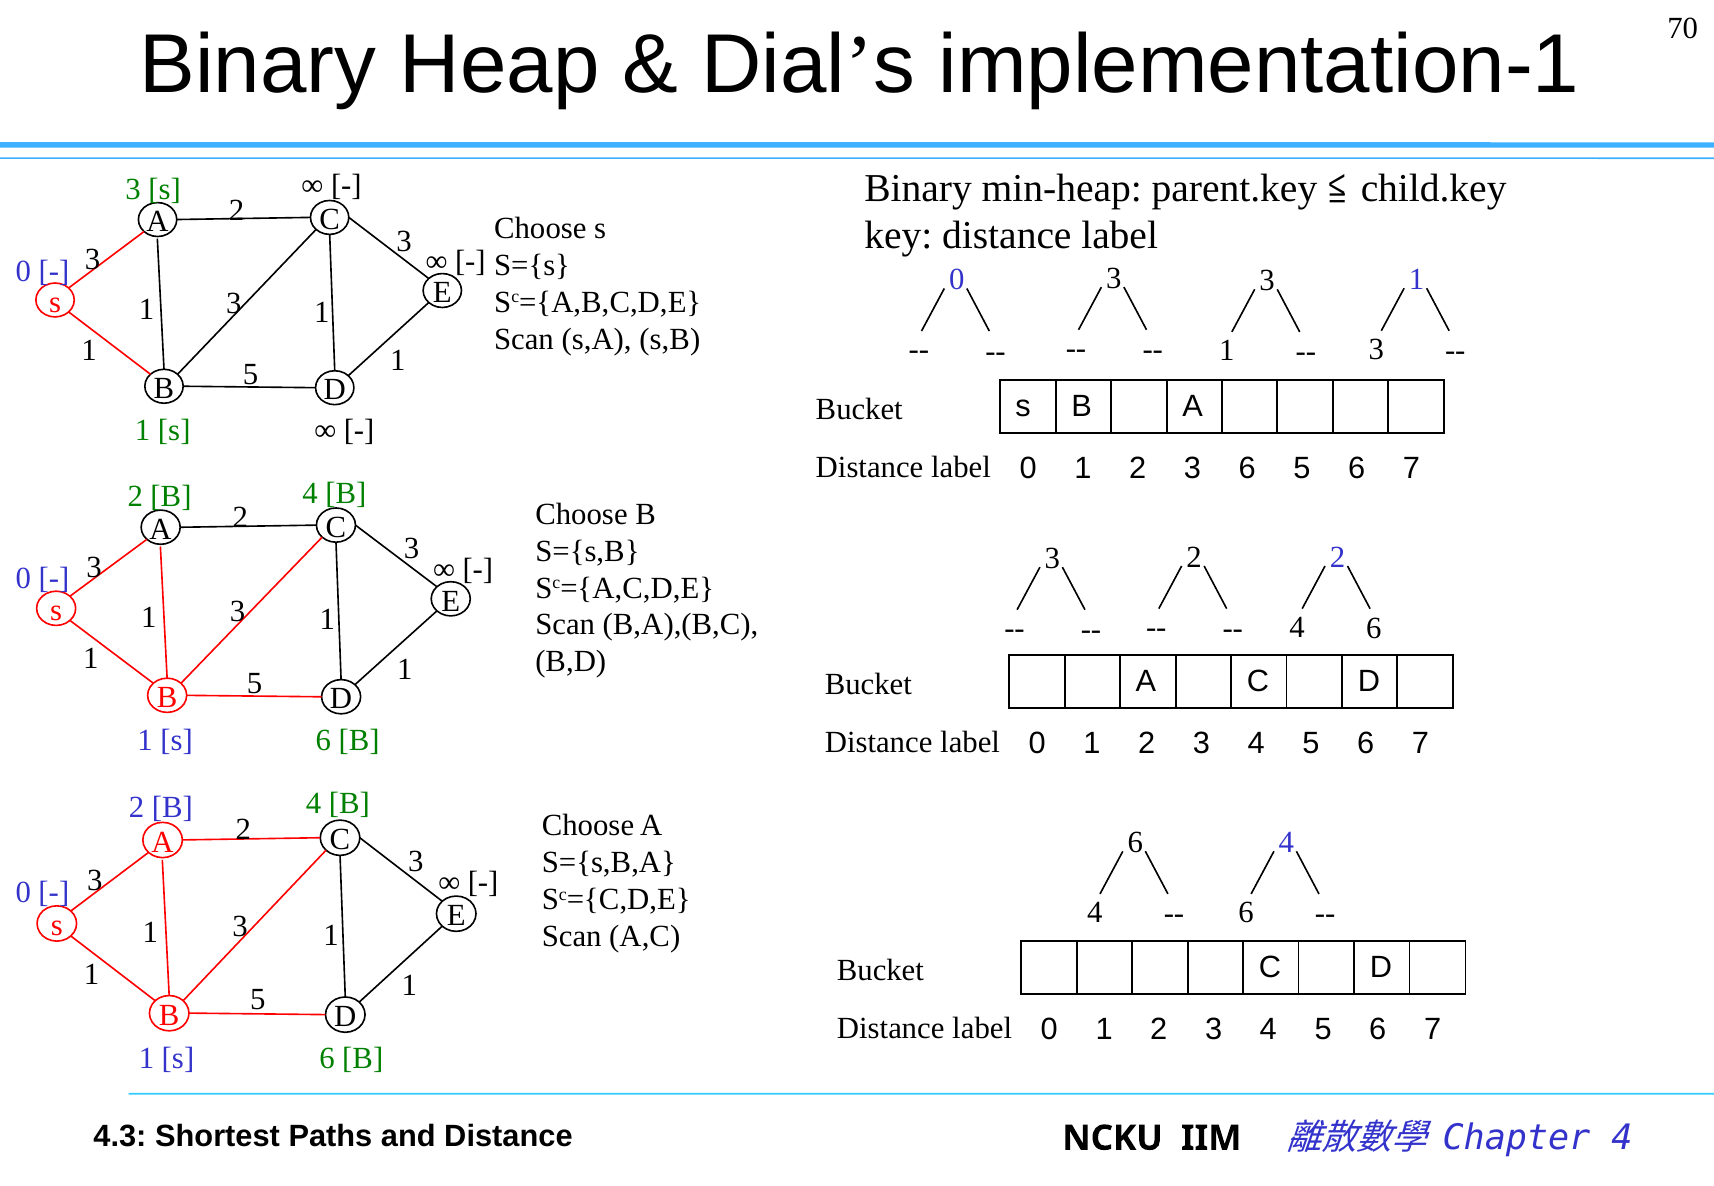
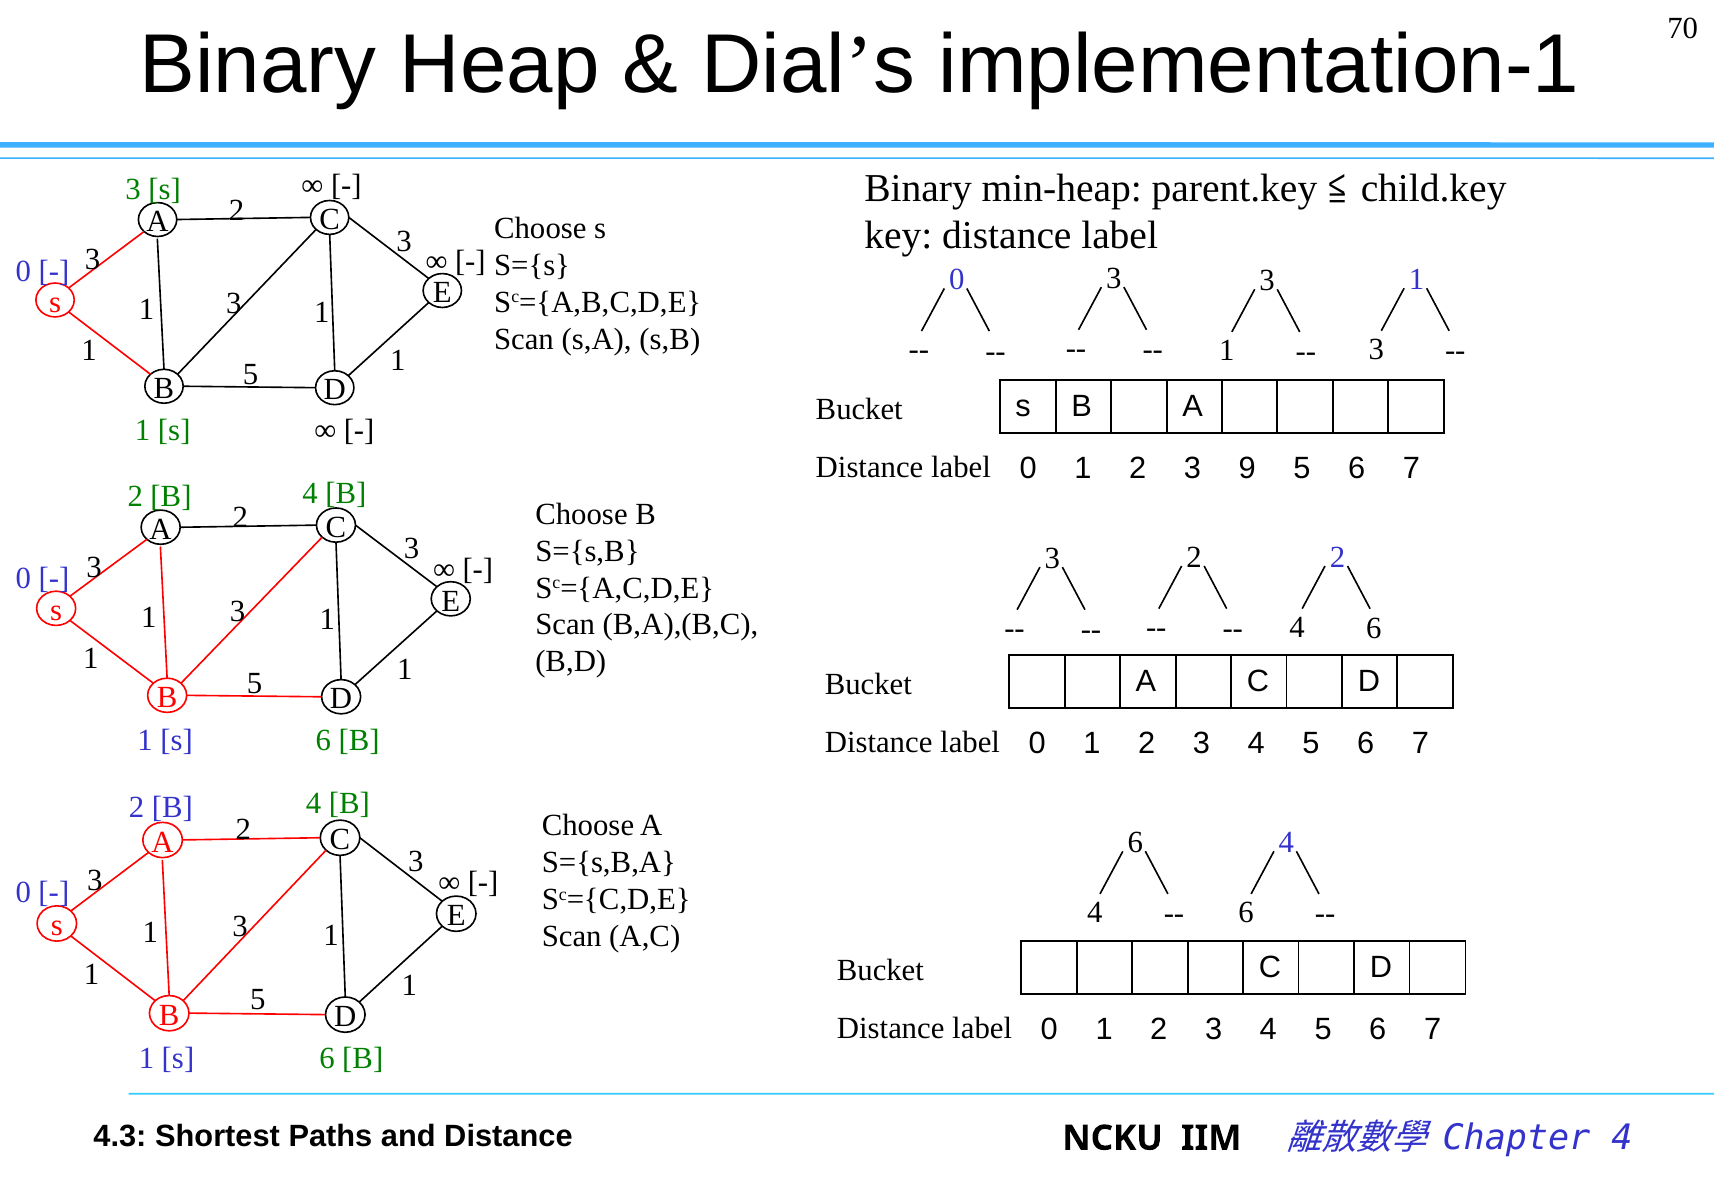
3 6: 6 -> 9 (1247, 469)
